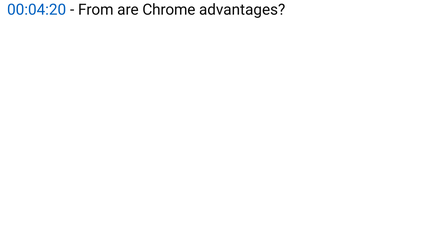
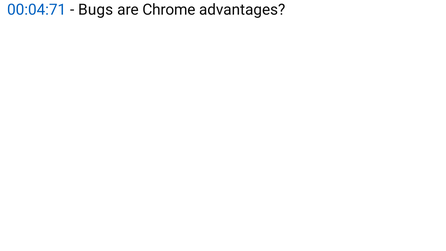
00:04:20: 00:04:20 -> 00:04:71 (37, 10)
From: From -> Bugs (96, 10)
